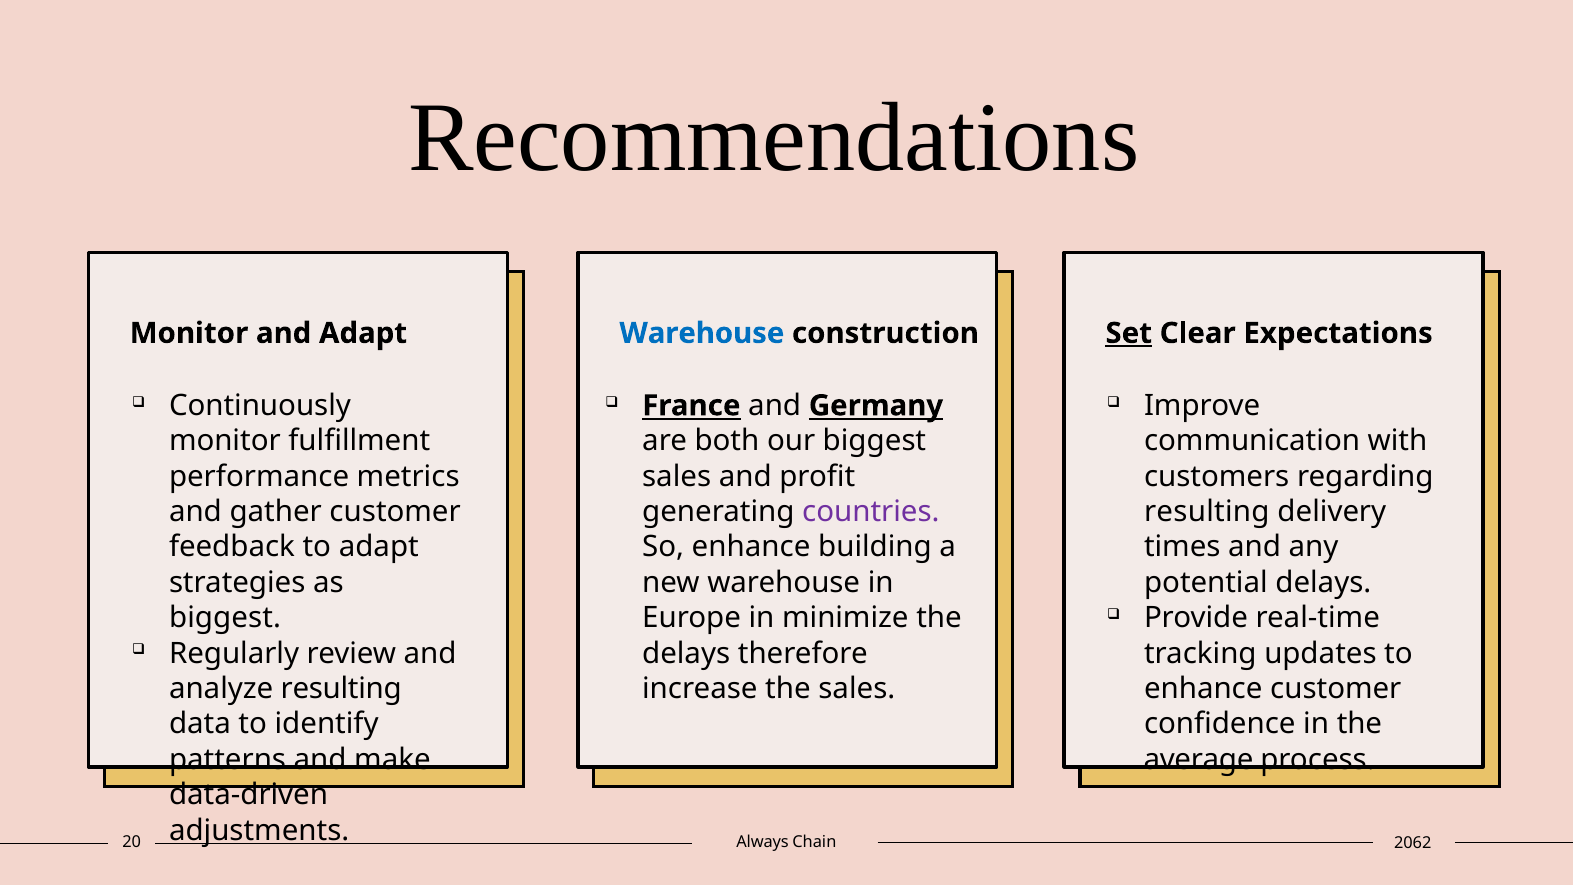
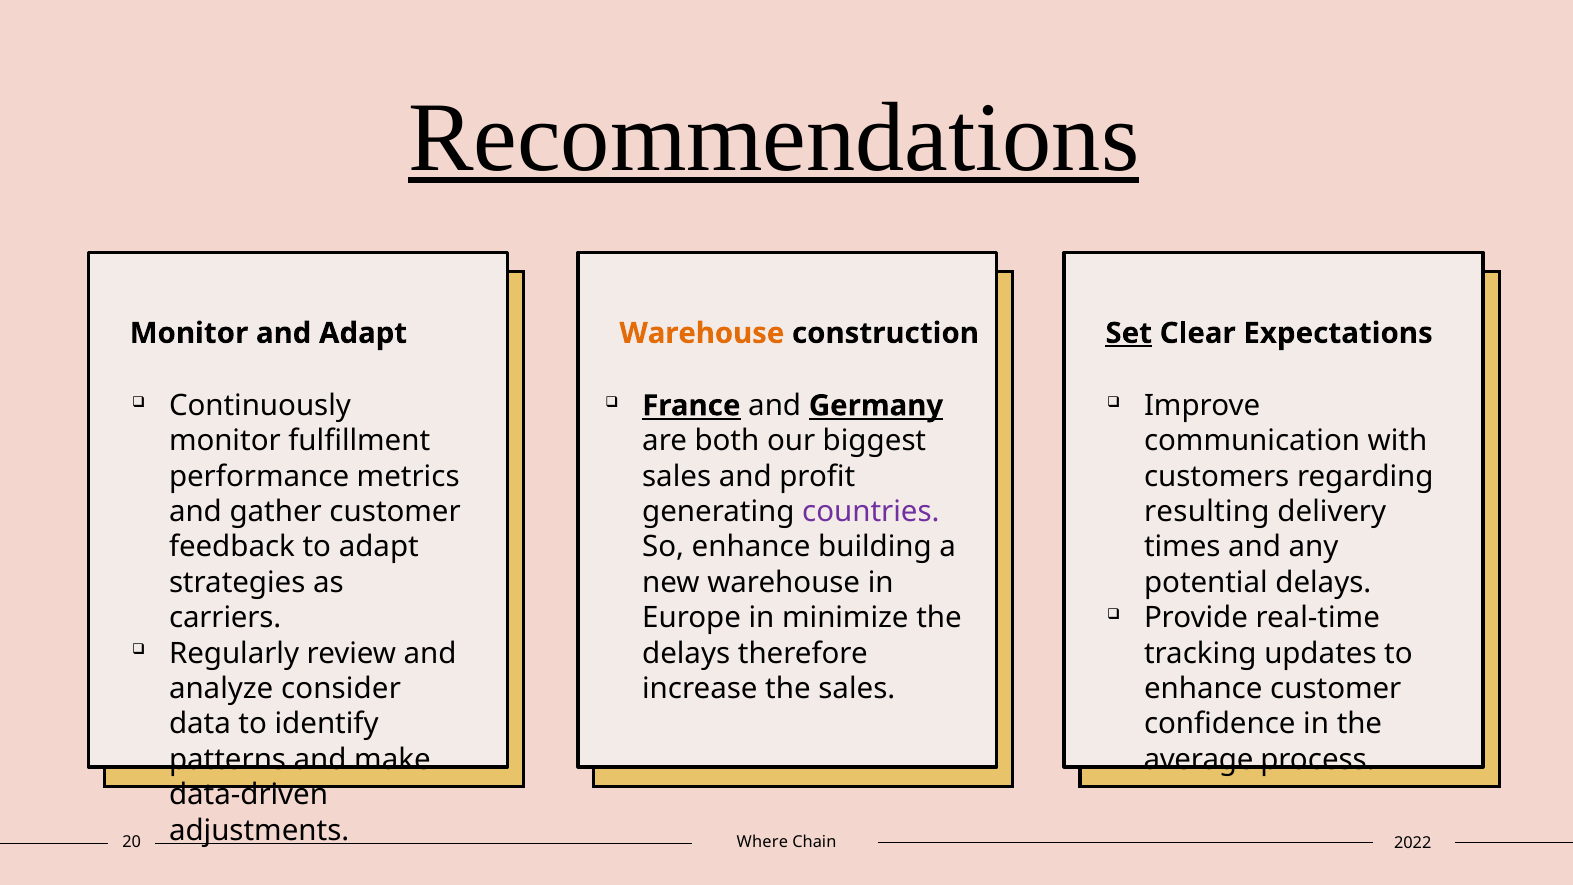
Recommendations underline: none -> present (774, 138)
Warehouse colour: blue -> orange (702, 333)
biggest: biggest -> carriers (225, 618)
analyze resulting: resulting -> consider (341, 689)
Always: Always -> Where (762, 842)
2062: 2062 -> 2022 (1413, 843)
